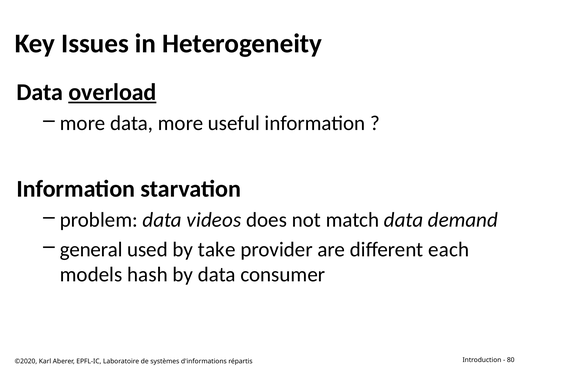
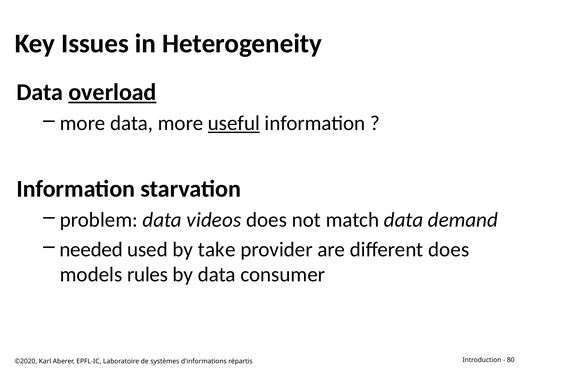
useful underline: none -> present (234, 123)
general: general -> needed (91, 249)
different each: each -> does (449, 249)
hash: hash -> rules (148, 275)
